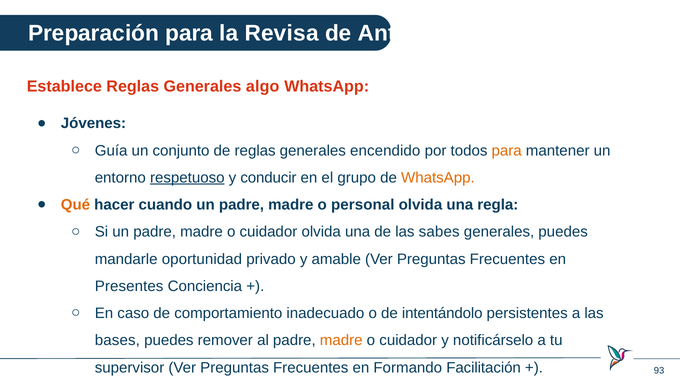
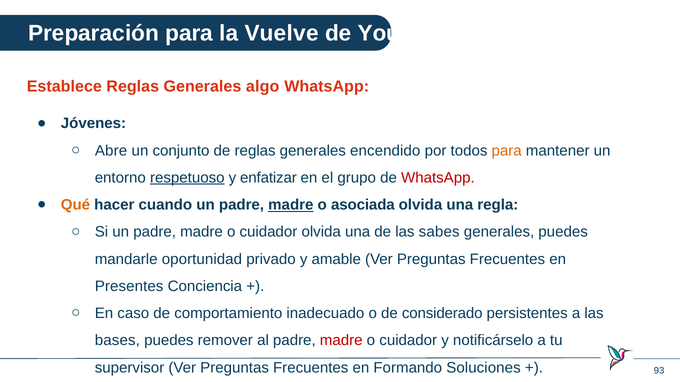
Revisa: Revisa -> Vuelve (282, 33)
Ante: Ante -> Your (383, 33)
Guía: Guía -> Abre (111, 151)
conducir: conducir -> enfatizar (268, 178)
WhatsApp colour: orange -> red (438, 178)
madre underline: none -> present (291, 205)
personal: personal -> asociada (363, 205)
intentándolo: intentándolo -> considerado (442, 314)
madre colour: orange -> red (341, 341)
Facilitación: Facilitación -> Soluciones (483, 368)
